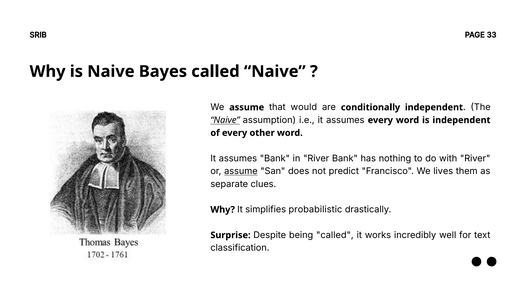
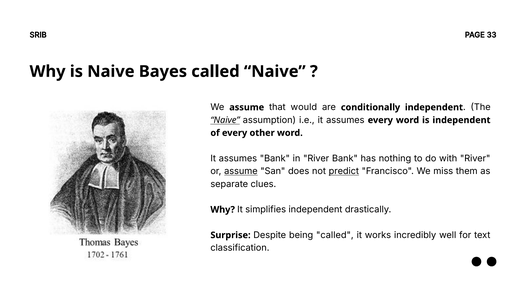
predict underline: none -> present (344, 171)
lives: lives -> miss (443, 171)
simplifies probabilistic: probabilistic -> independent (315, 209)
